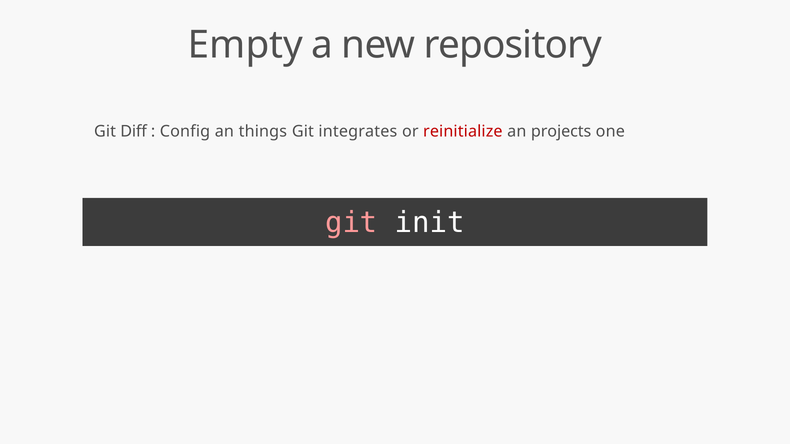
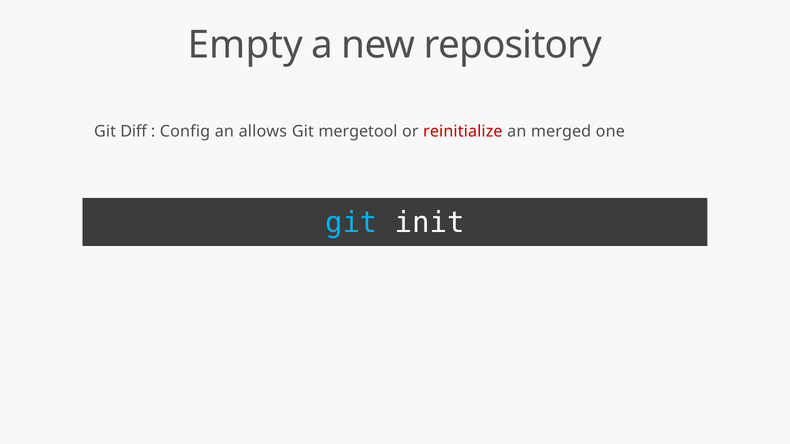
things: things -> allows (263, 131)
integrates: integrates -> mergetool (358, 131)
projects: projects -> merged (561, 131)
git colour: pink -> light blue (351, 223)
